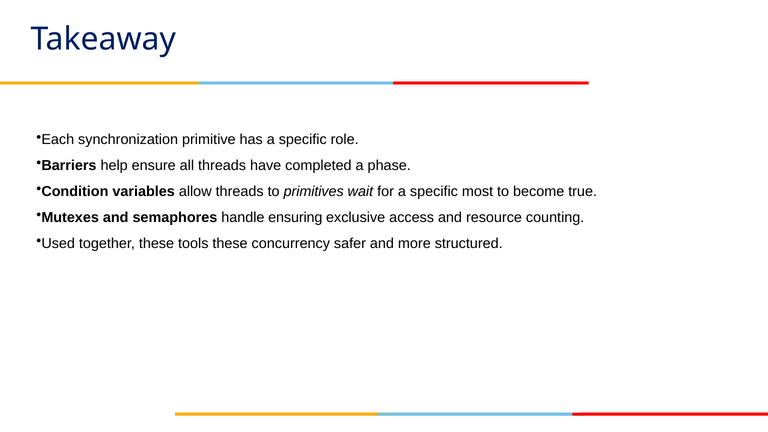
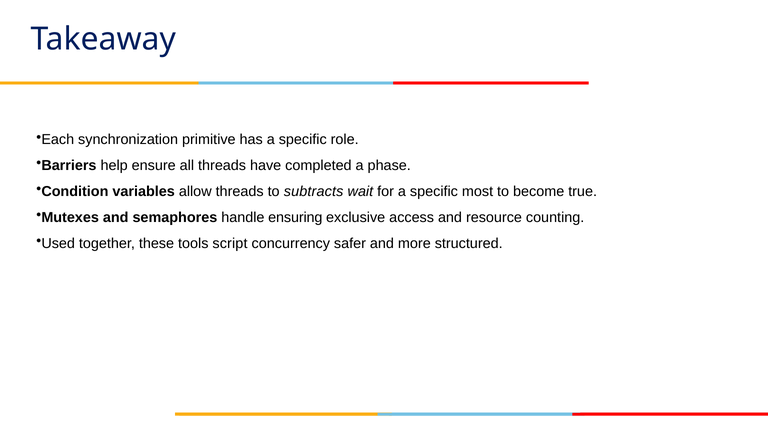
primitives: primitives -> subtracts (314, 192)
tools these: these -> script (230, 243)
